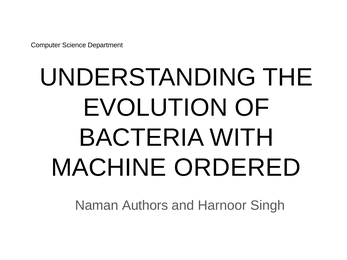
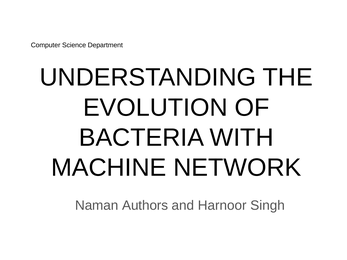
ORDERED: ORDERED -> NETWORK (237, 168)
